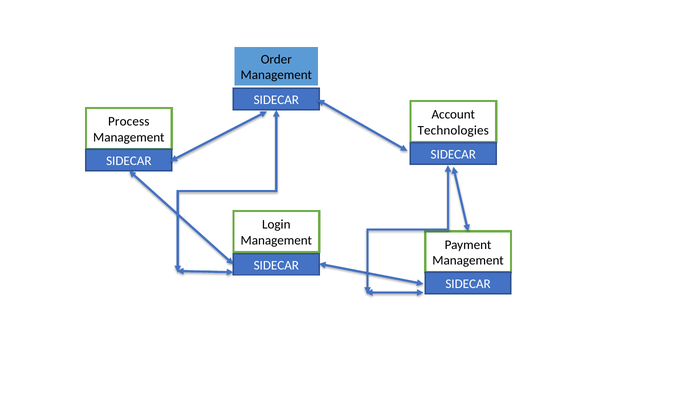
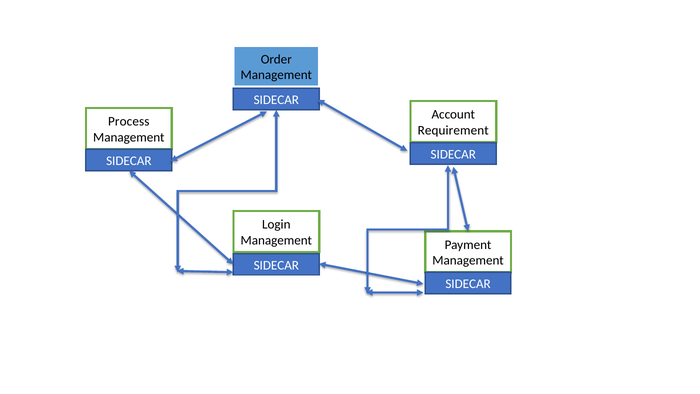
Technologies: Technologies -> Requirement (453, 130)
